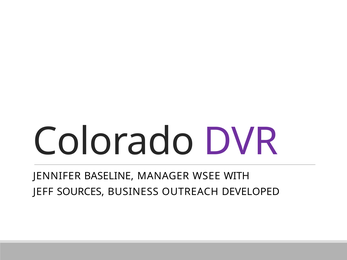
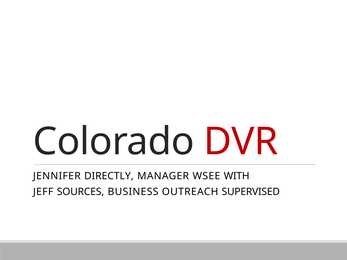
DVR colour: purple -> red (241, 142)
BASELINE: BASELINE -> DIRECTLY (109, 176)
DEVELOPED: DEVELOPED -> SUPERVISED (251, 192)
